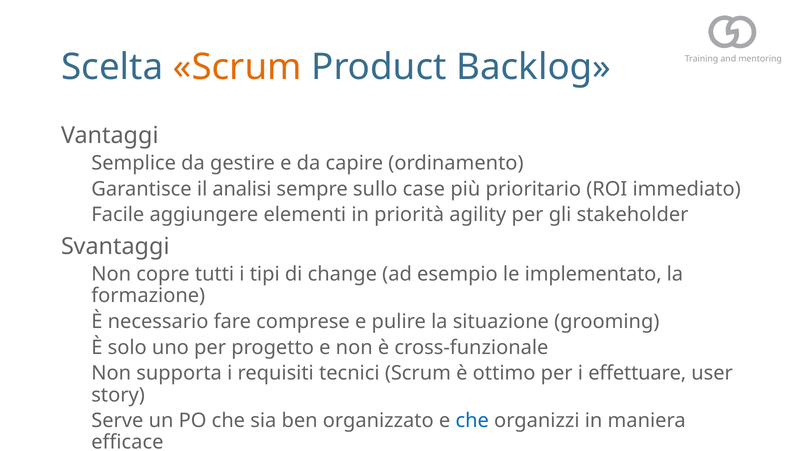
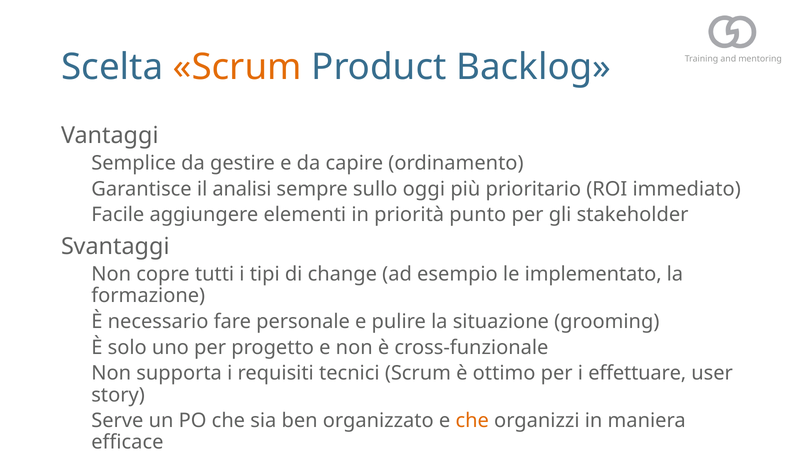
case: case -> oggi (424, 189)
agility: agility -> punto (478, 215)
comprese: comprese -> personale (303, 322)
che colour: blue -> orange (472, 421)
